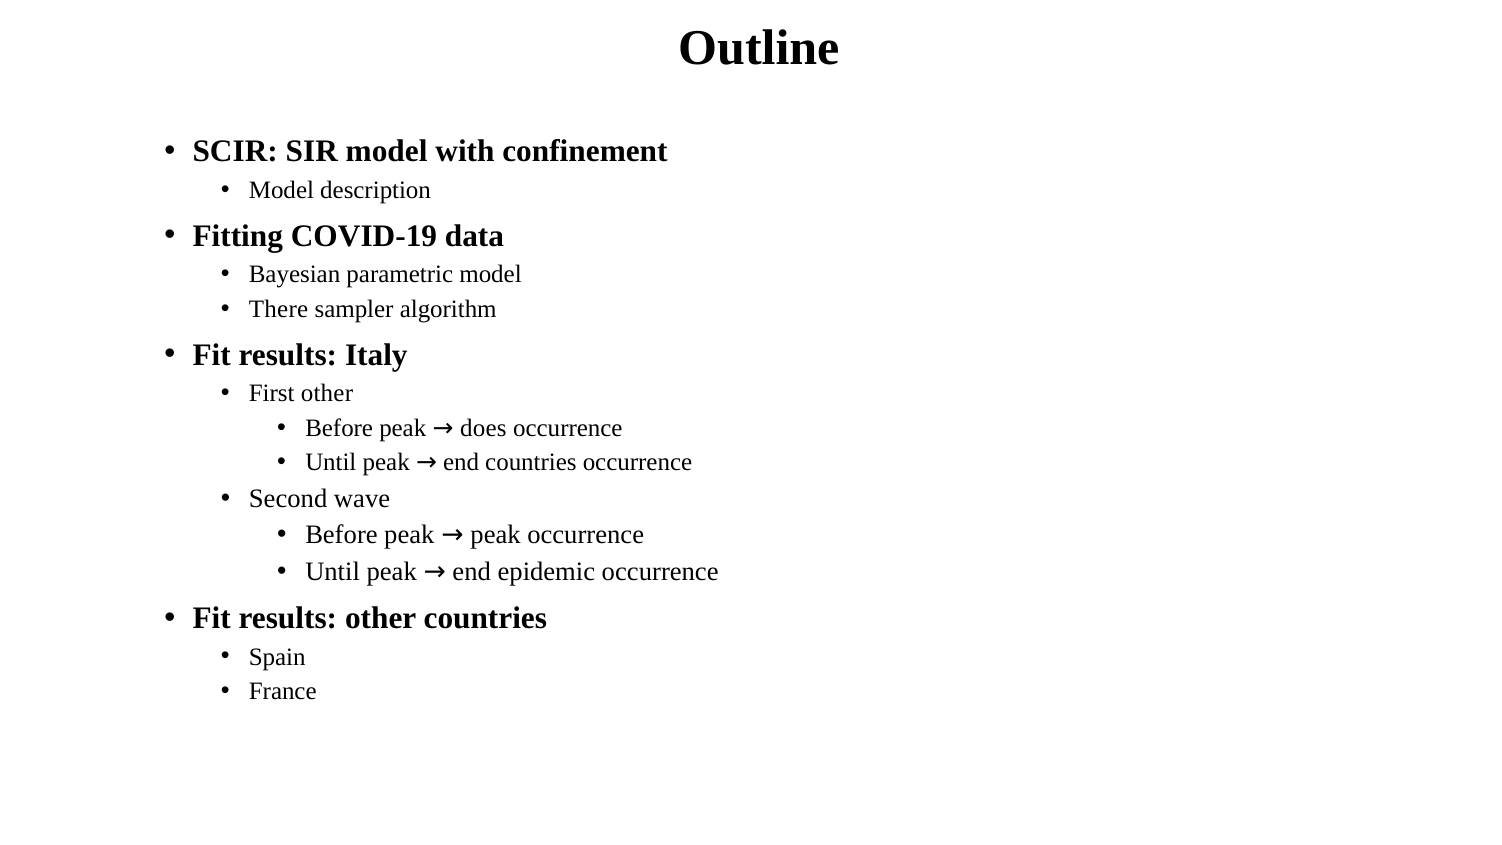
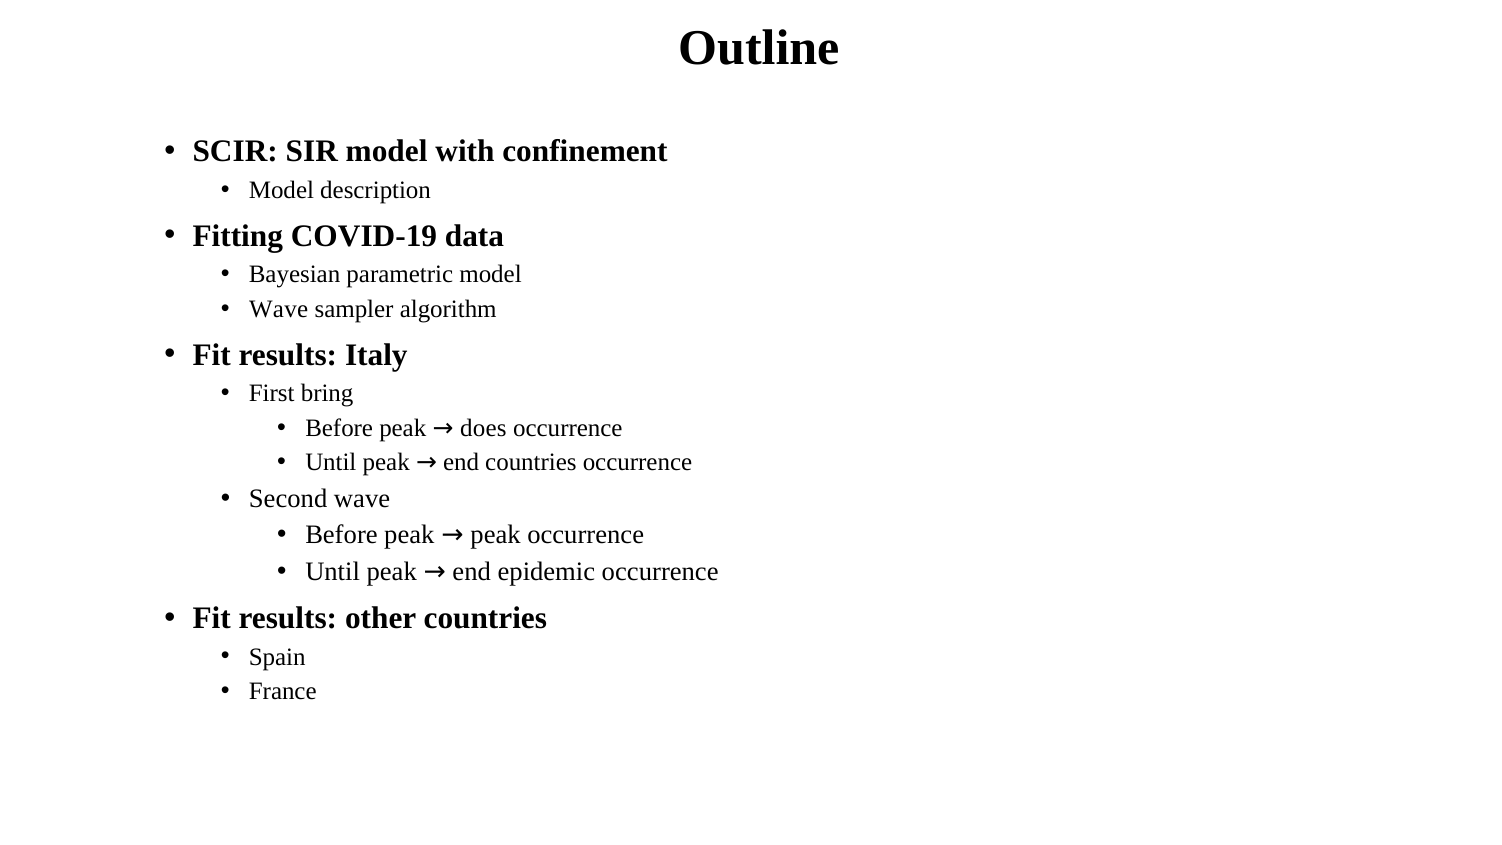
There: There -> Wave (279, 309)
First other: other -> bring (327, 393)
